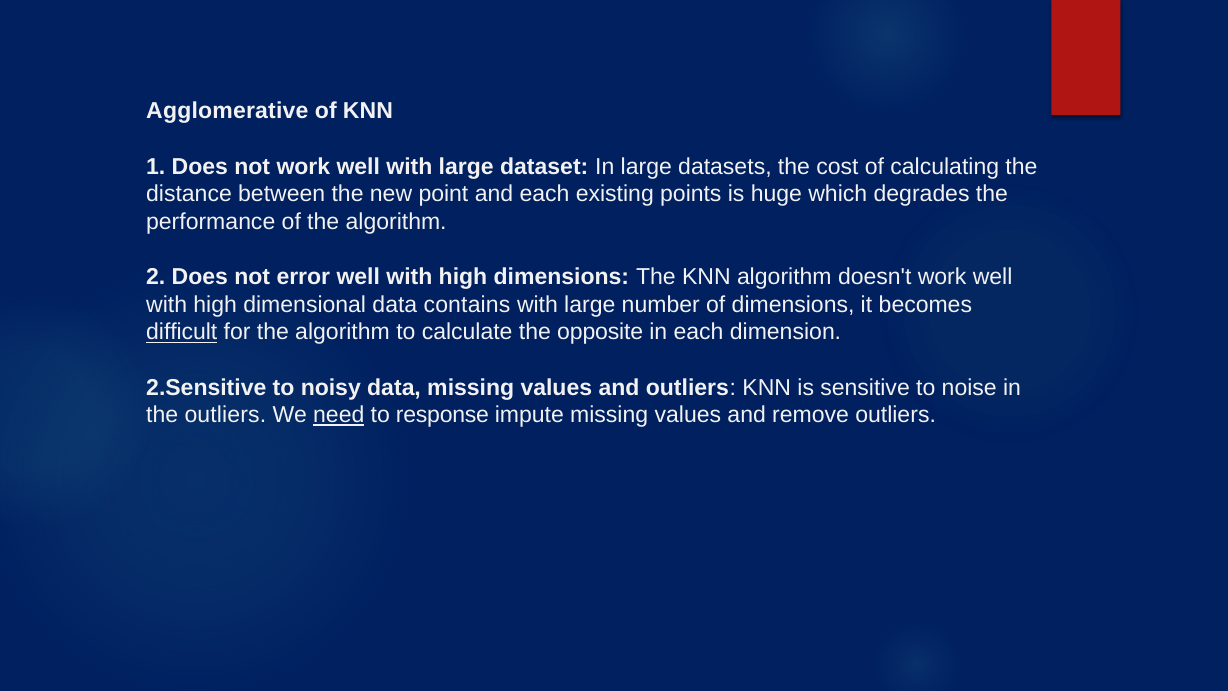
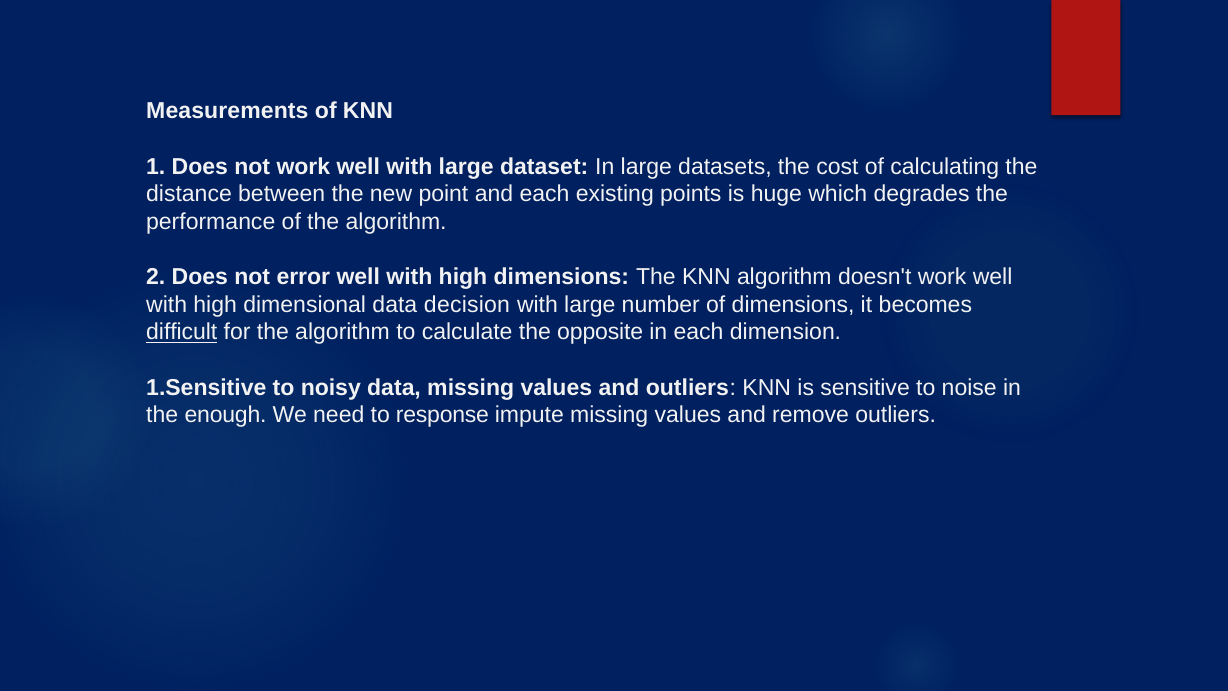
Agglomerative: Agglomerative -> Measurements (227, 111)
contains: contains -> decision (467, 305)
2.Sensitive: 2.Sensitive -> 1.Sensitive (206, 387)
the outliers: outliers -> enough (226, 415)
need underline: present -> none (339, 415)
